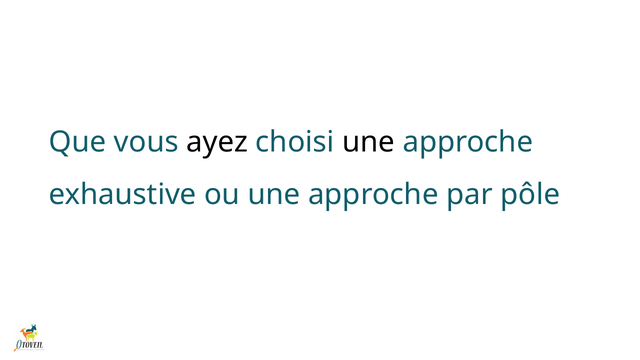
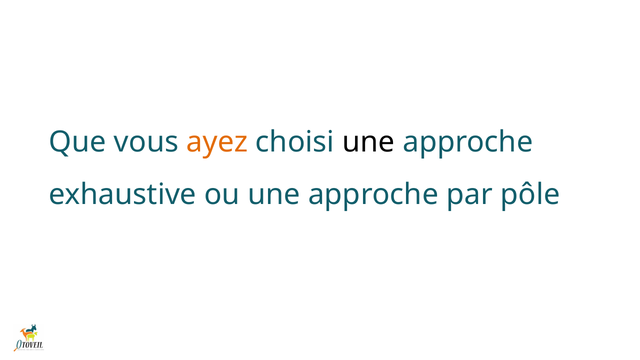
ayez colour: black -> orange (217, 142)
